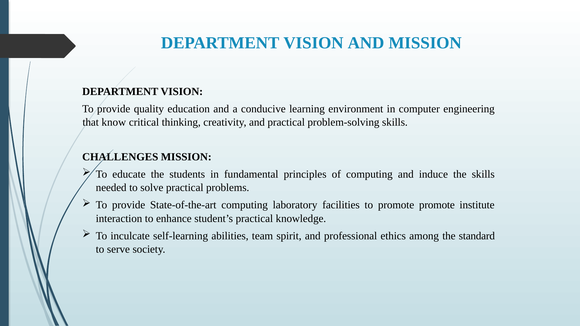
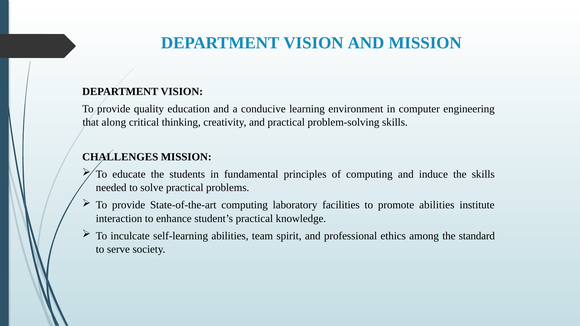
know: know -> along (114, 122)
promote promote: promote -> abilities (437, 205)
